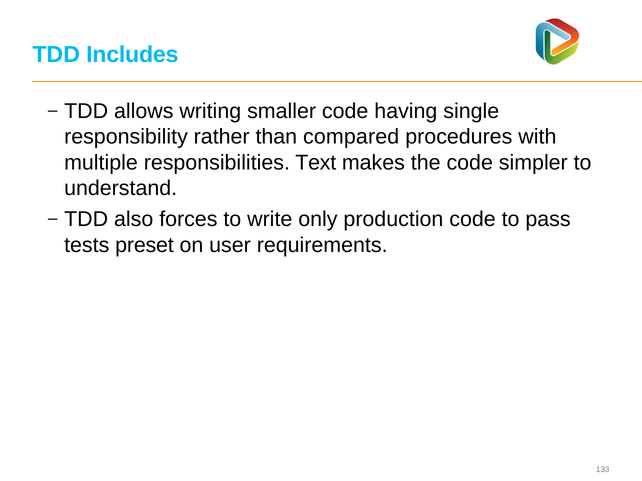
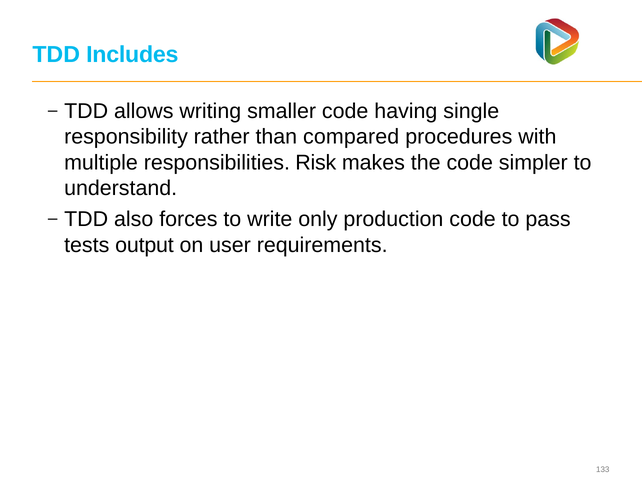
Text: Text -> Risk (316, 163)
preset: preset -> output (144, 245)
